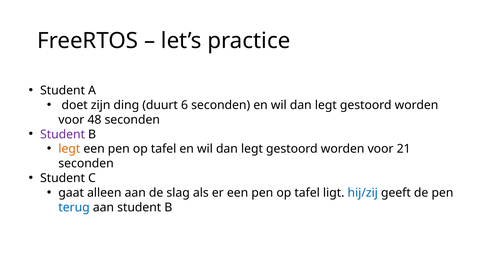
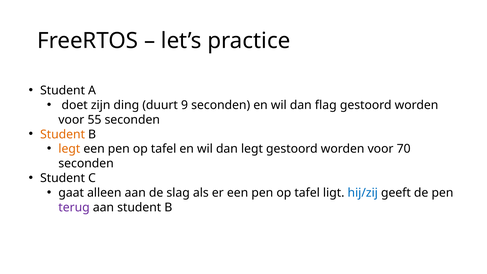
6: 6 -> 9 (185, 105)
legt: legt -> flag (326, 105)
48: 48 -> 55 (94, 120)
Student colour: purple -> orange (63, 134)
21: 21 -> 70 (404, 149)
terug colour: blue -> purple (74, 207)
